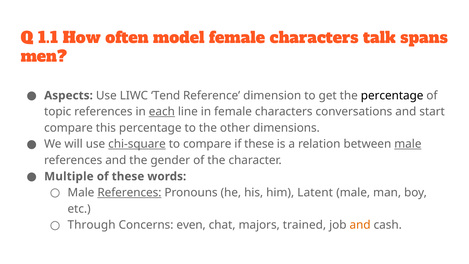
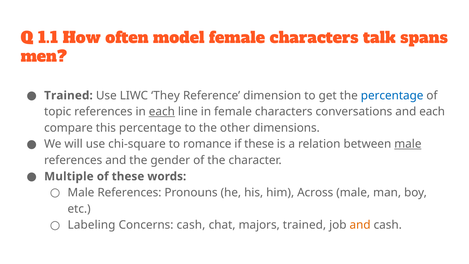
Aspects: Aspects -> Trained (68, 95)
Tend: Tend -> They (166, 95)
percentage colour: black -> blue (392, 95)
and start: start -> each (432, 112)
chi-square underline: present -> none (137, 144)
to compare: compare -> romance (207, 144)
References underline: present -> none (129, 192)
Latent: Latent -> Across (315, 192)
Through: Through -> Labeling (92, 225)
Concerns even: even -> cash (191, 225)
